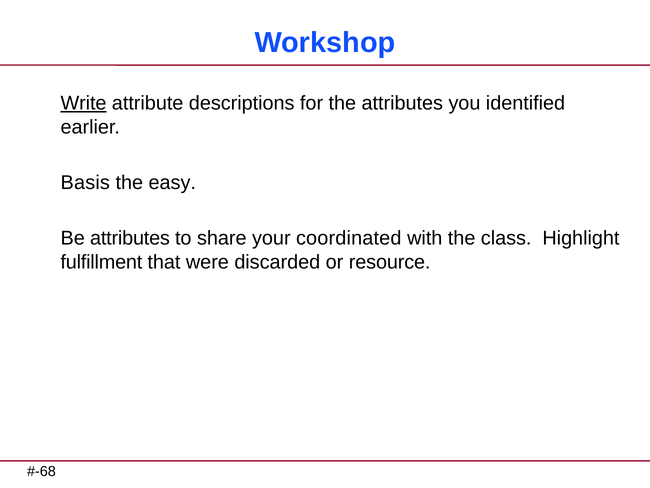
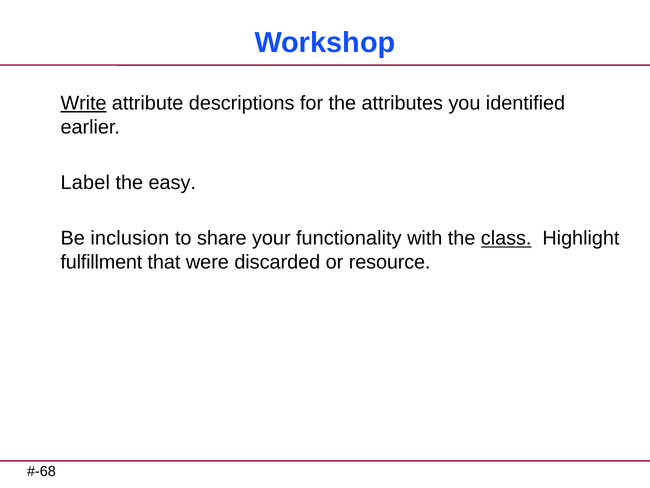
Basis: Basis -> Label (85, 183)
Be attributes: attributes -> inclusion (130, 238)
coordinated: coordinated -> functionality (349, 238)
class underline: none -> present (506, 238)
